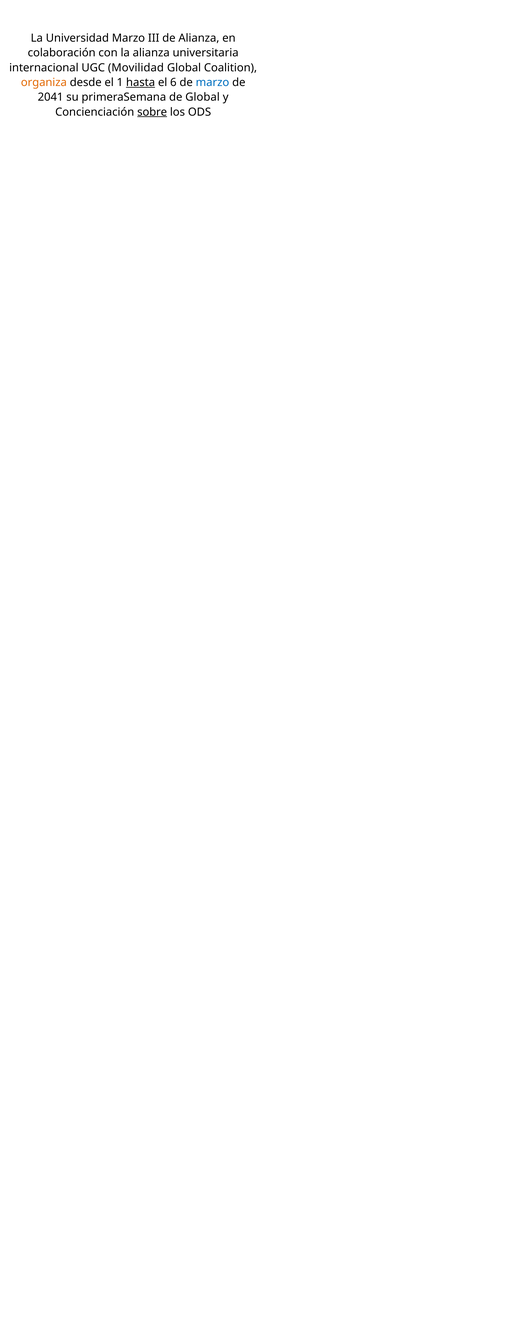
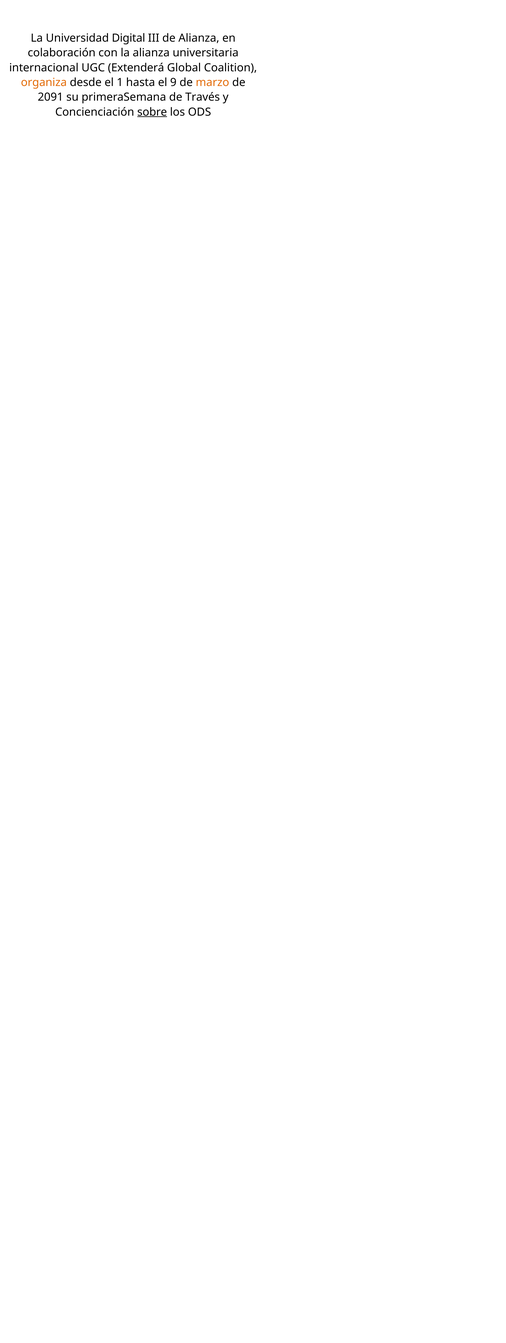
Universidad Marzo: Marzo -> Digital (129, 38)
Movilidad: Movilidad -> Extenderá (136, 68)
hasta underline: present -> none (141, 82)
6: 6 -> 9 (173, 82)
marzo colour: blue -> orange (212, 82)
2041: 2041 -> 2091 (51, 97)
de Global: Global -> Través (203, 97)
